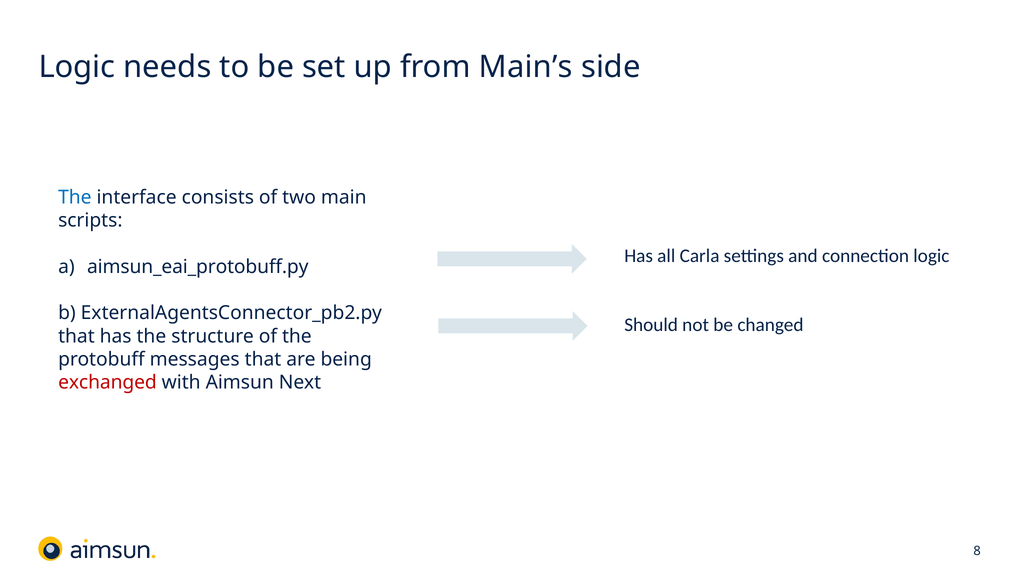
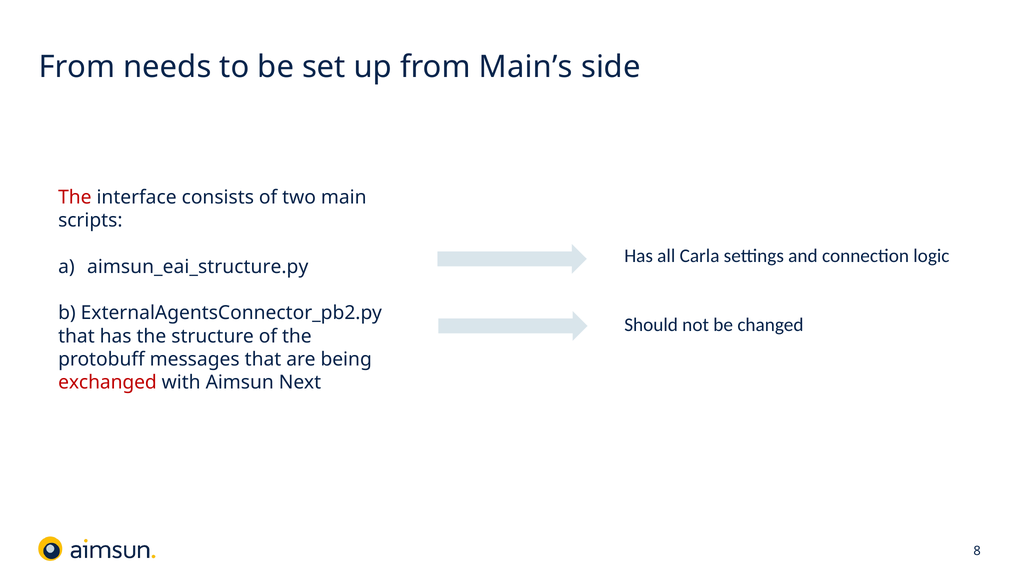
Logic: Logic -> From (77, 67)
The colour: blue -> red (75, 197)
aimsun_eai_protobuff.py: aimsun_eai_protobuff.py -> aimsun_eai_structure.py (198, 267)
